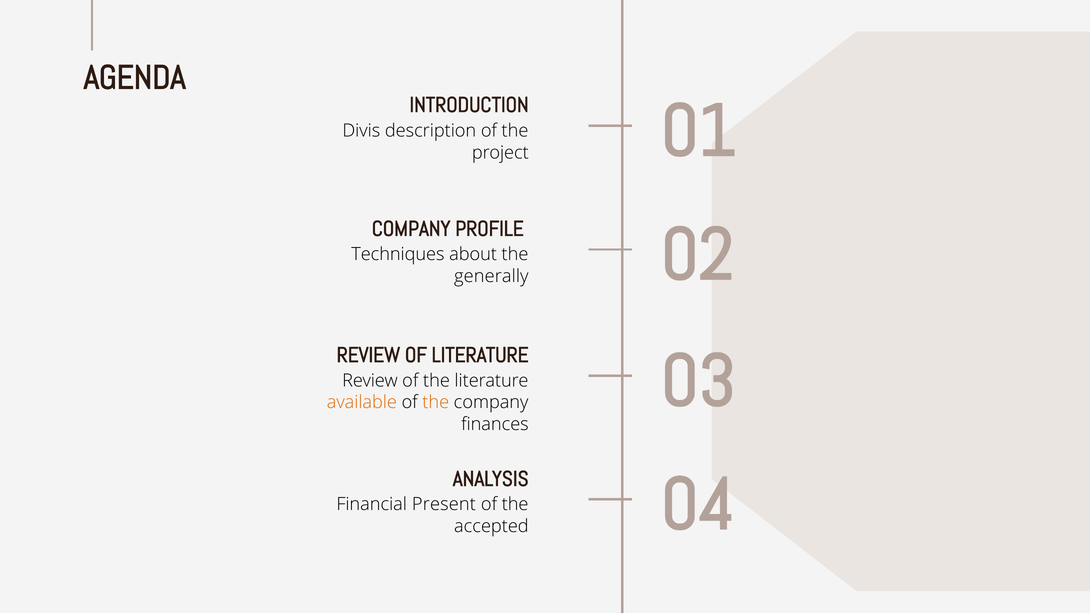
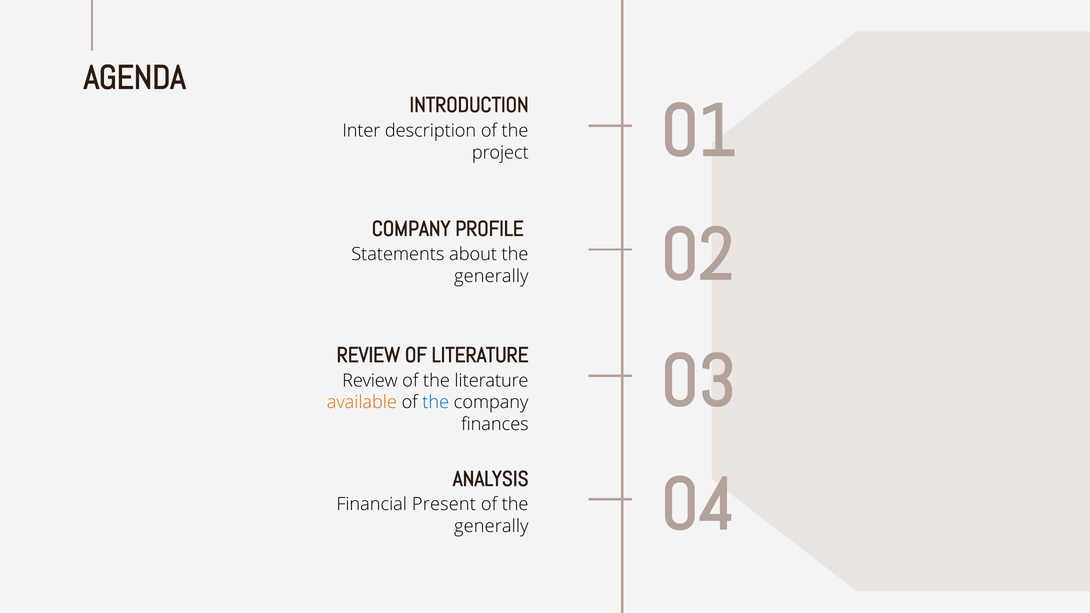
Divis: Divis -> Inter (361, 131)
Techniques: Techniques -> Statements (398, 254)
the colour: orange -> blue (436, 402)
accepted: accepted -> generally (491, 526)
